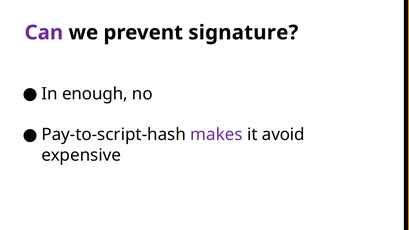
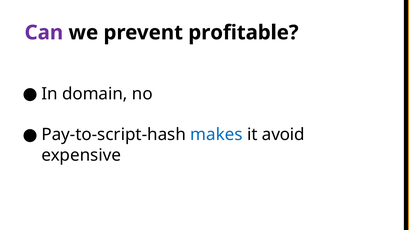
signature: signature -> profitable (243, 33)
enough: enough -> domain (95, 94)
makes colour: purple -> blue (216, 135)
